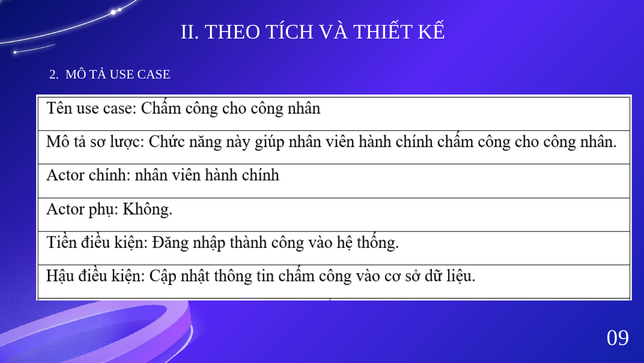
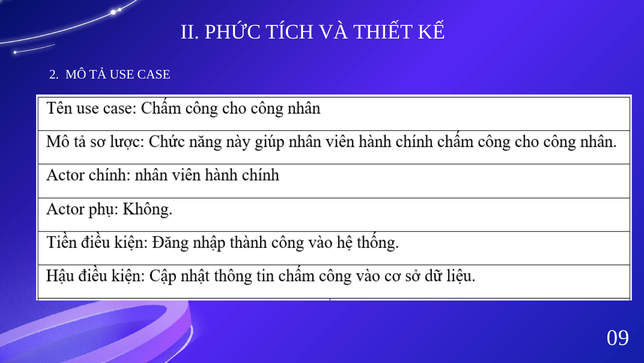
THEO: THEO -> PHỨC (233, 32)
